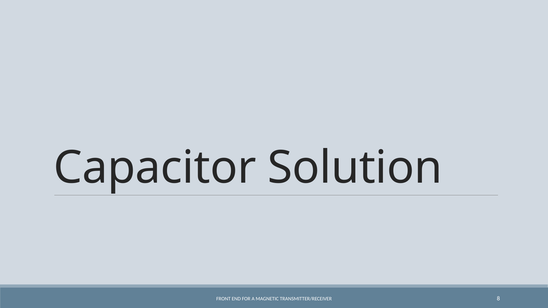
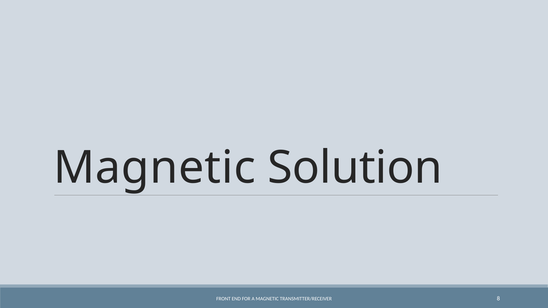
Capacitor: Capacitor -> Magnetic (155, 168)
